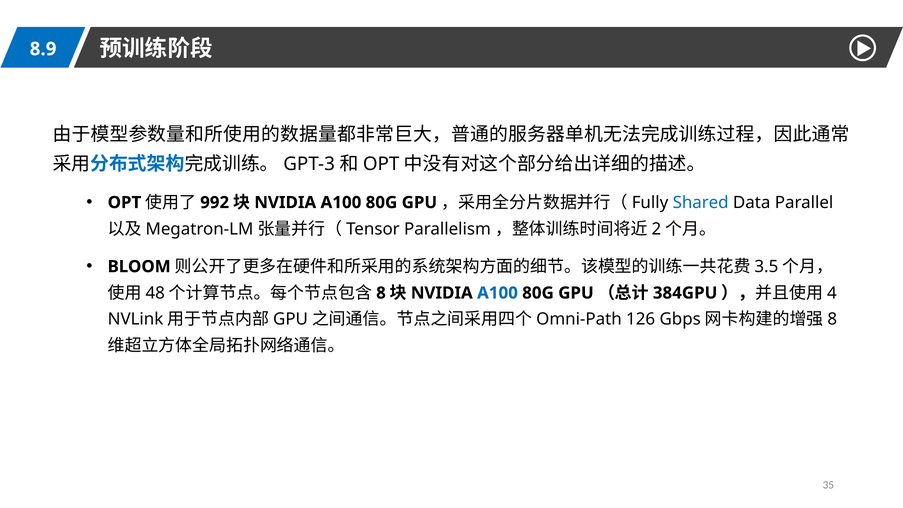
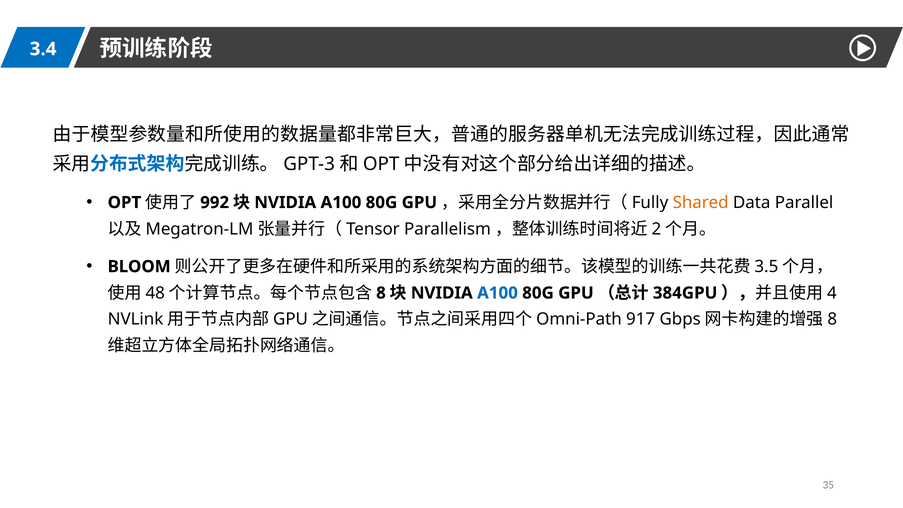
8.9: 8.9 -> 3.4 (43, 49)
Shared colour: blue -> orange (701, 202)
126: 126 -> 917 (641, 319)
